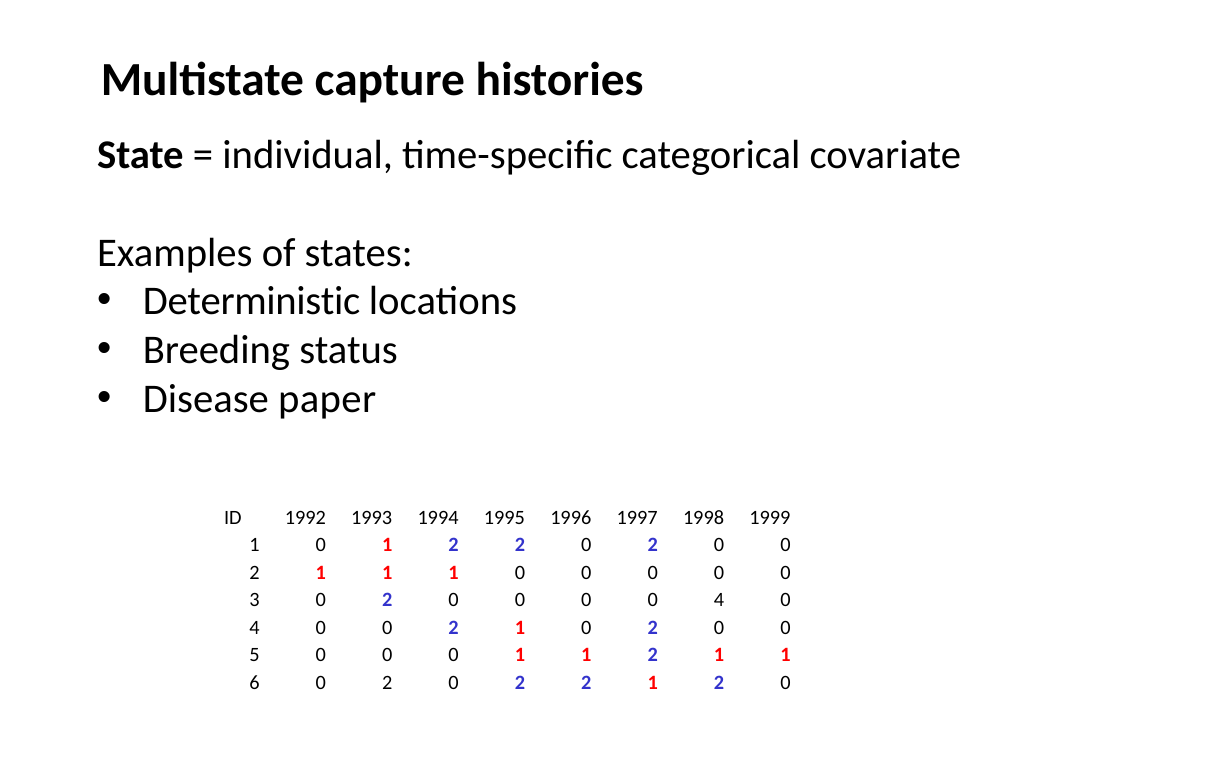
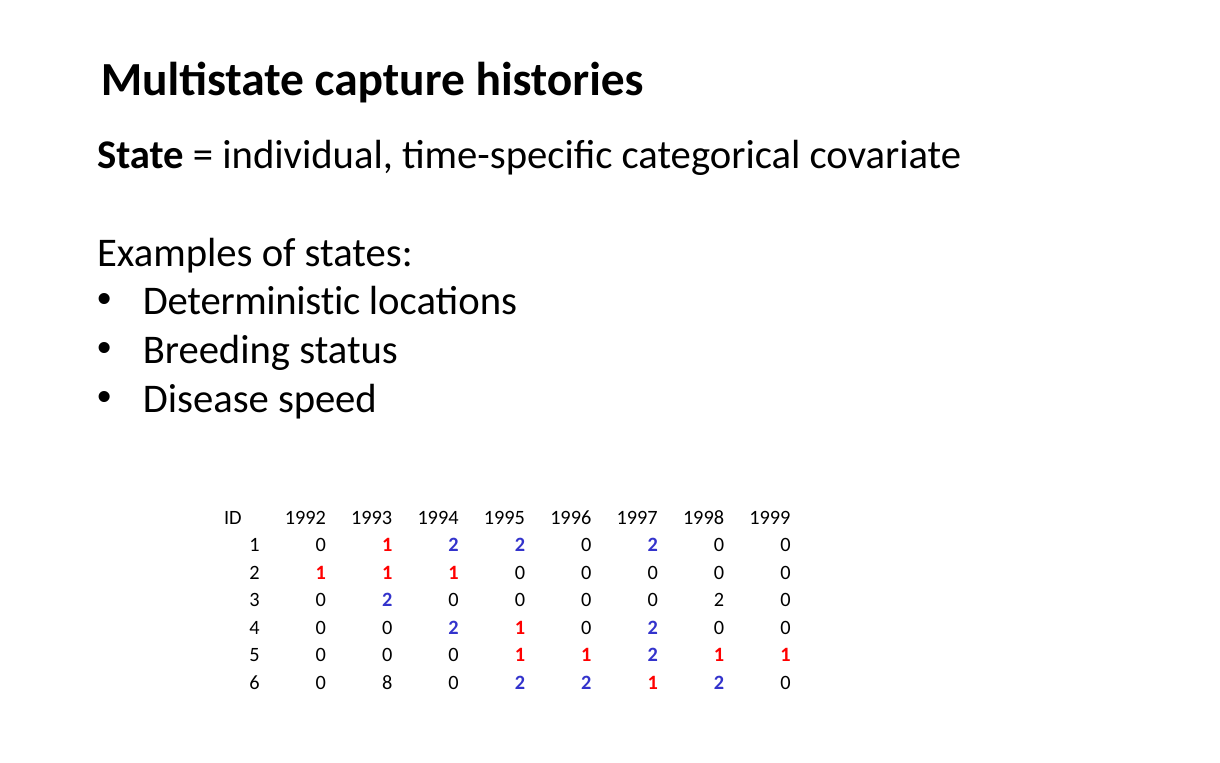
paper: paper -> speed (327, 399)
0 0 0 4: 4 -> 2 (719, 600)
6 0 2: 2 -> 8 (387, 682)
